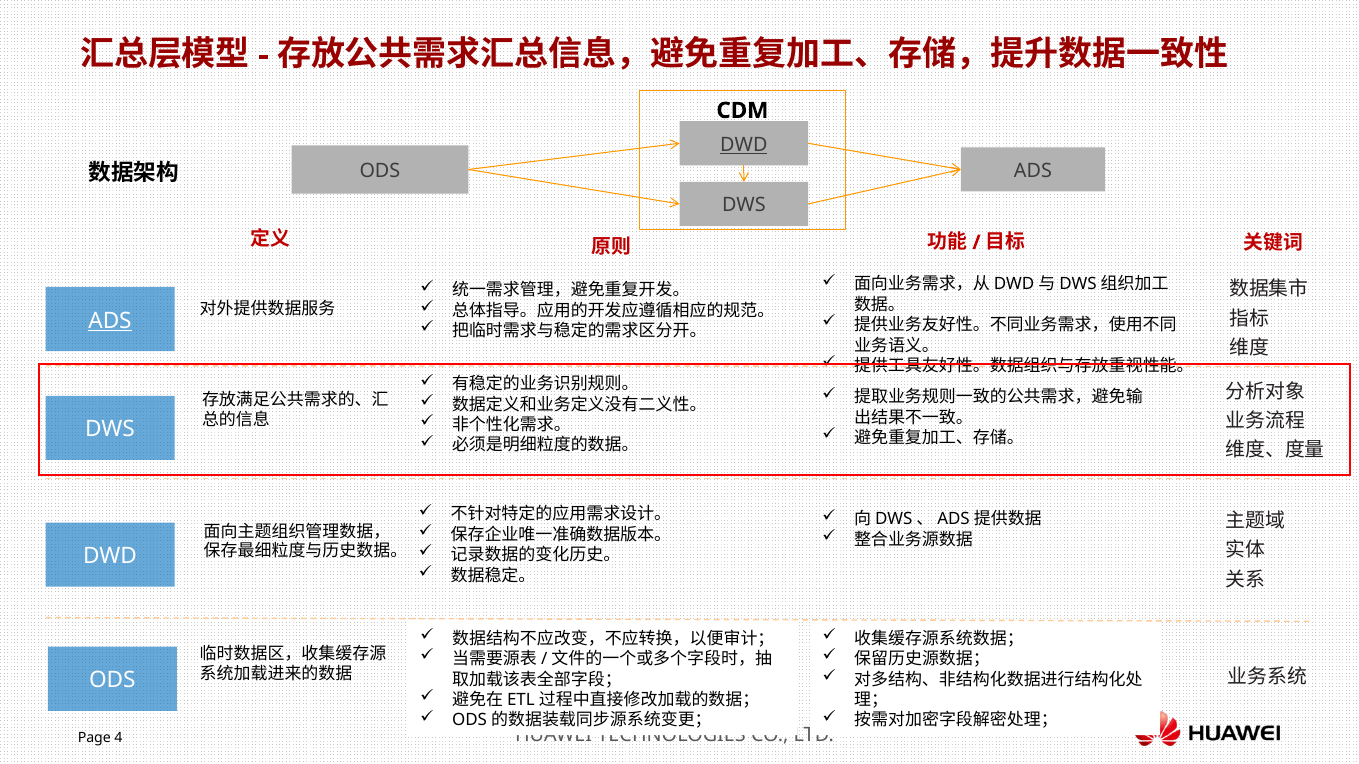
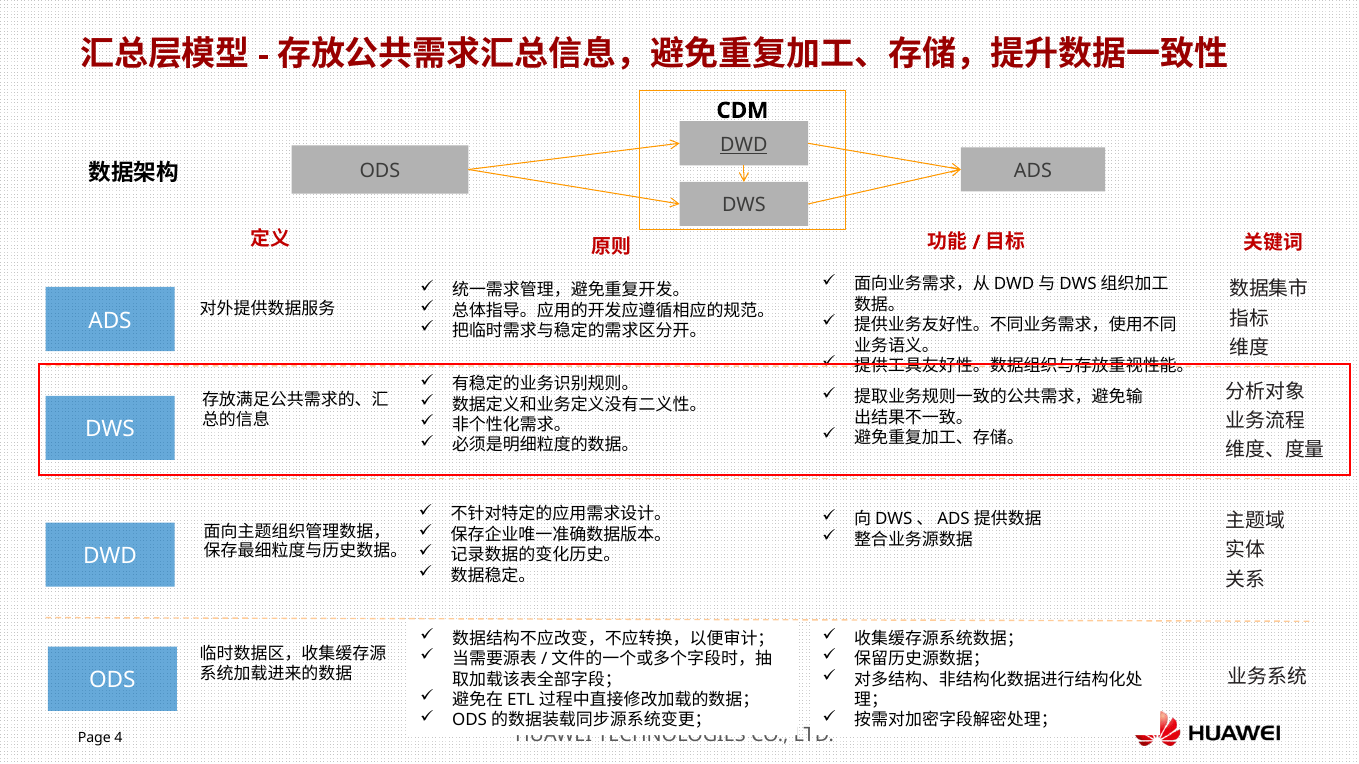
ADS underline: present -> none (110, 321)
